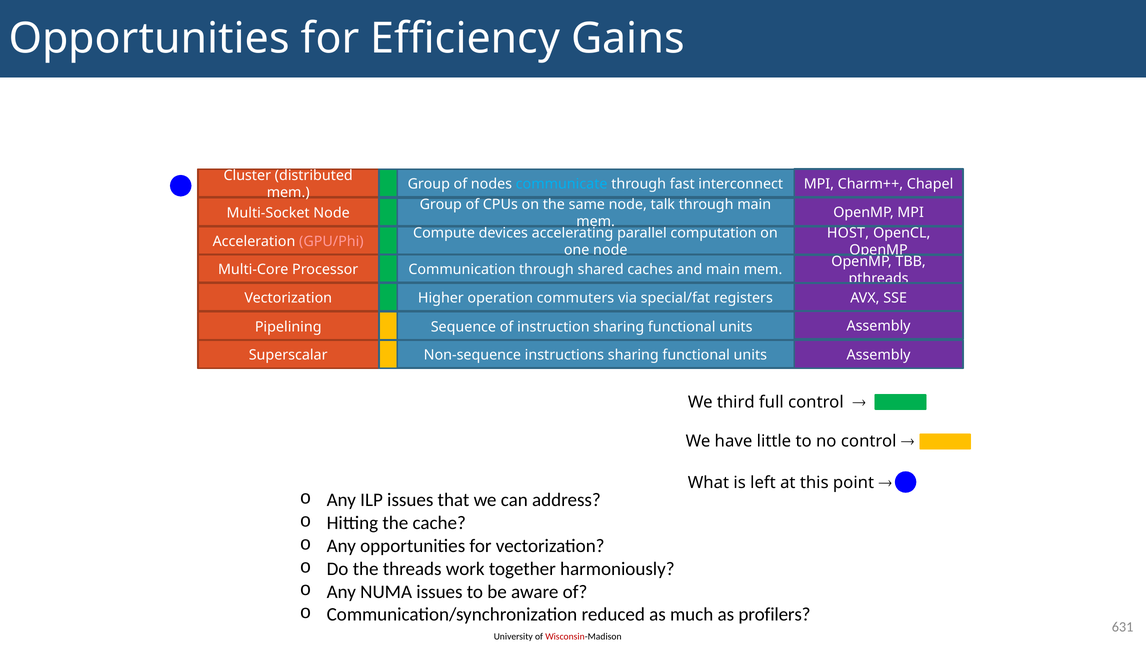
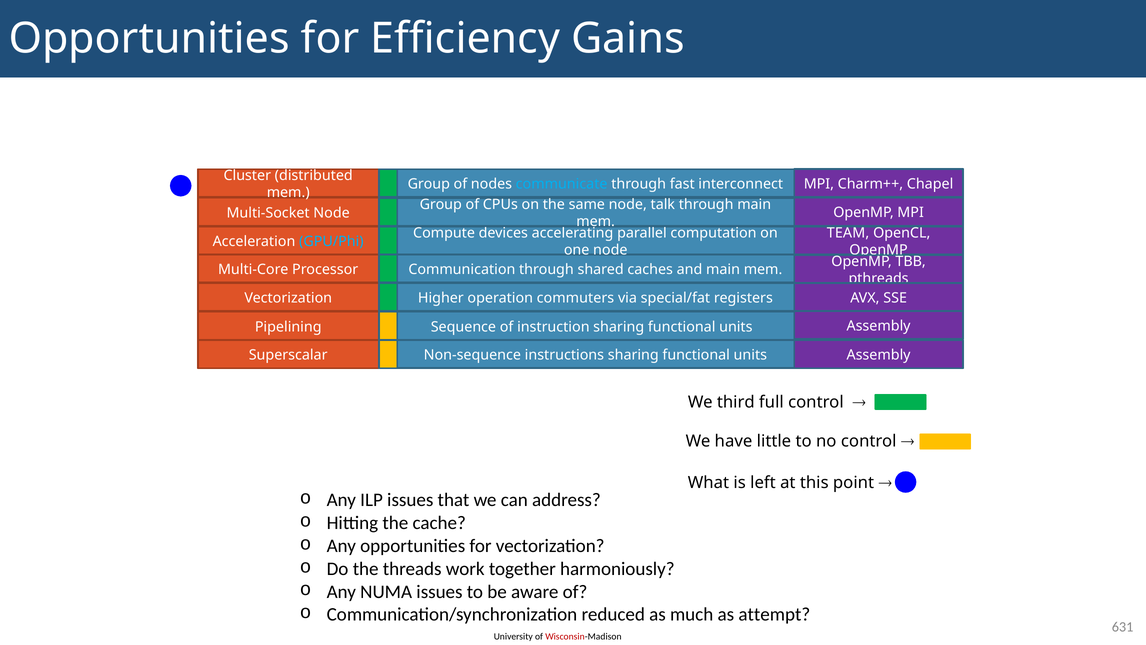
HOST: HOST -> TEAM (848, 233)
GPU/Phi colour: pink -> light blue (331, 241)
profilers: profilers -> attempt (774, 614)
